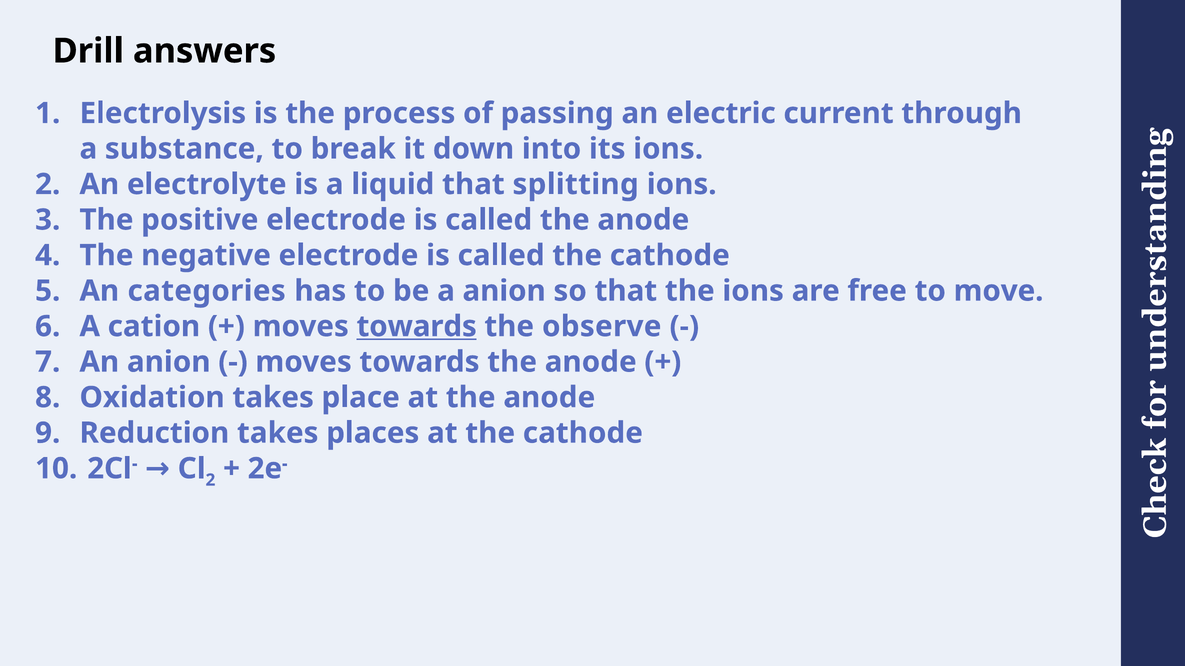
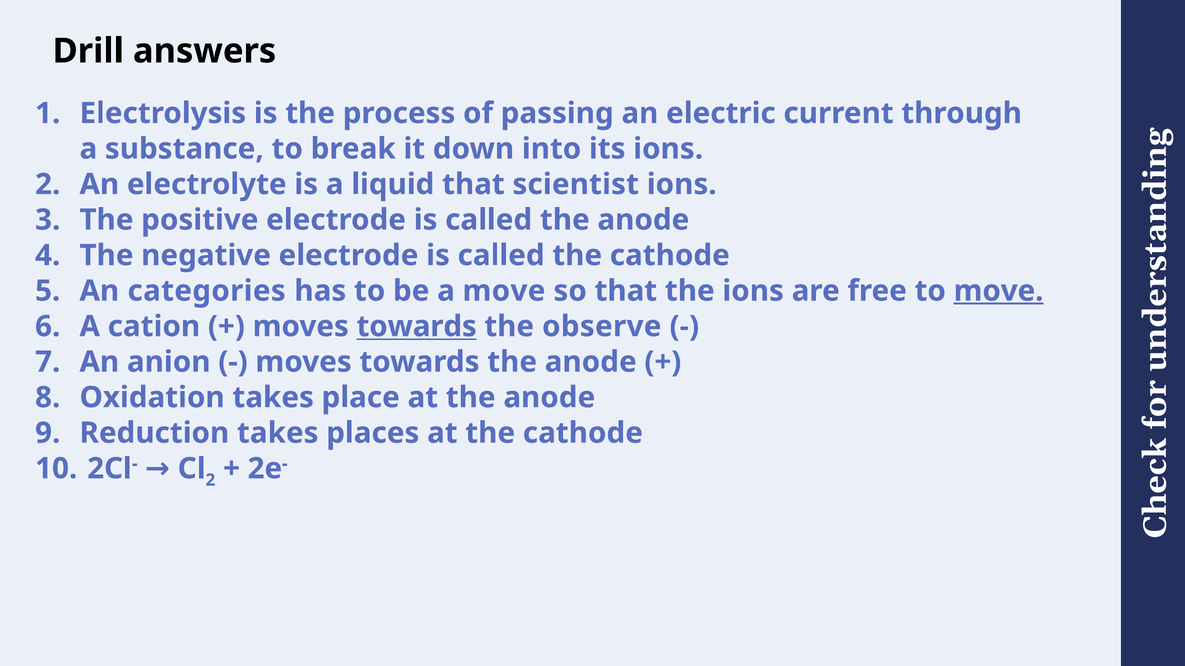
splitting: splitting -> scientist (576, 184)
a anion: anion -> move (504, 291)
move underline: none -> present (999, 291)
